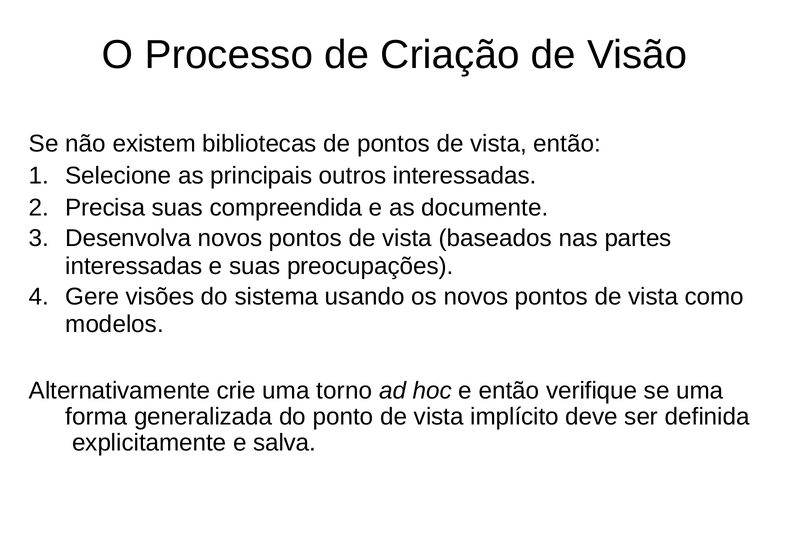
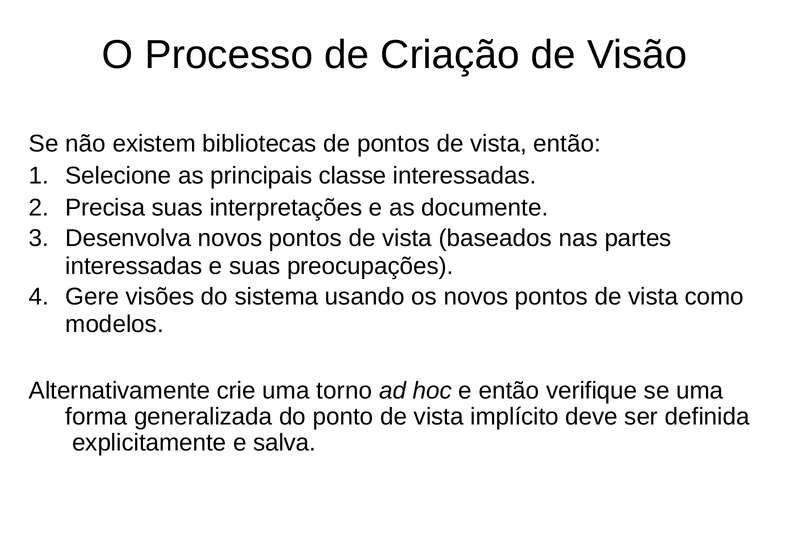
outros: outros -> classe (353, 176)
compreendida: compreendida -> interpretações (286, 208)
